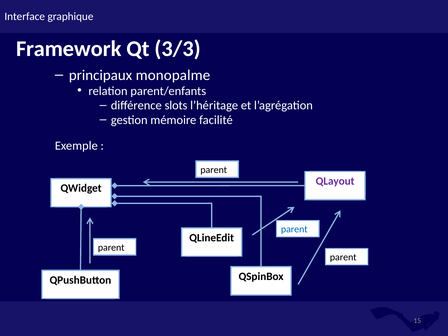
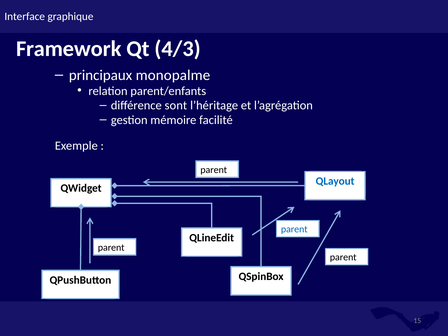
3/3: 3/3 -> 4/3 (178, 49)
slots: slots -> sont (176, 105)
QLayout colour: purple -> blue (335, 181)
